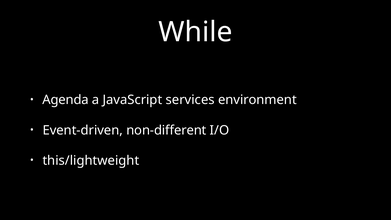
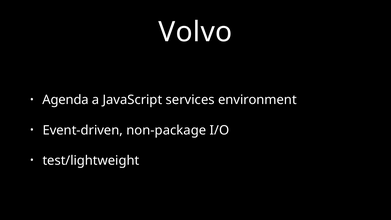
While: While -> Volvo (195, 32)
non-different: non-different -> non-package (166, 130)
this/lightweight: this/lightweight -> test/lightweight (91, 161)
